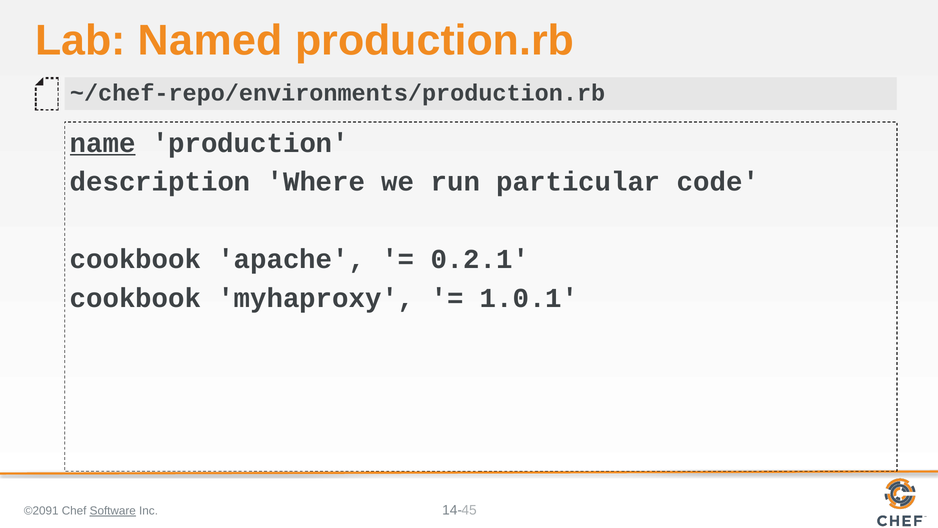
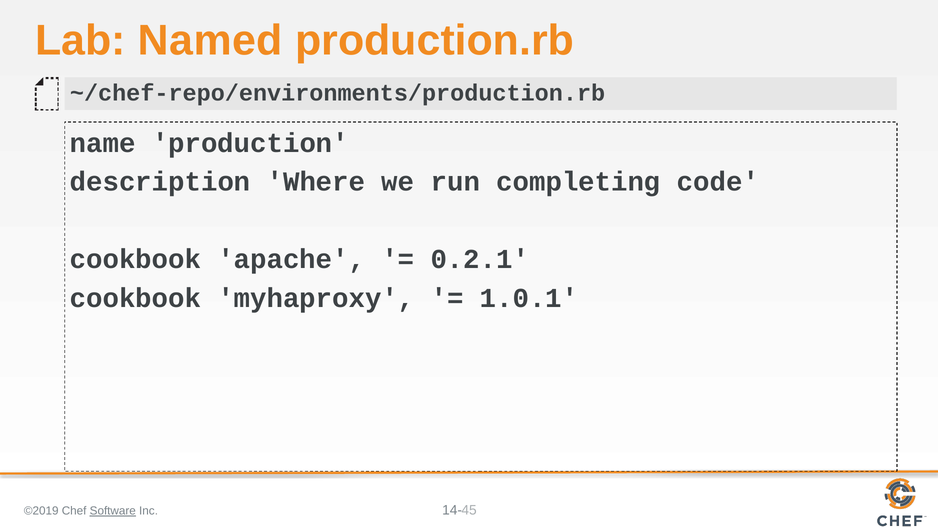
name underline: present -> none (103, 143)
particular: particular -> completing (578, 182)
©2091: ©2091 -> ©2019 (41, 511)
